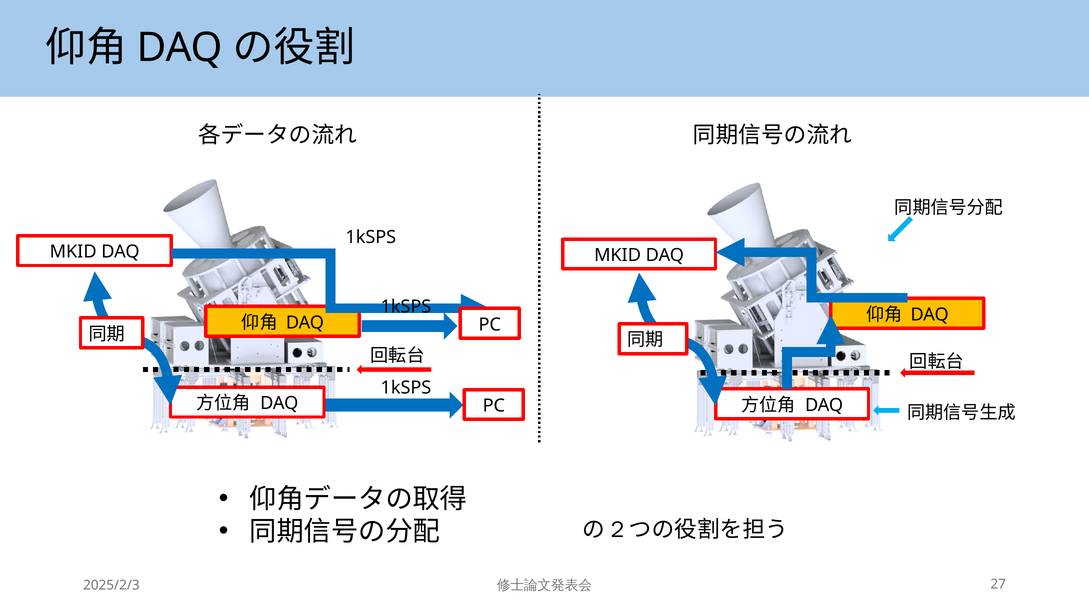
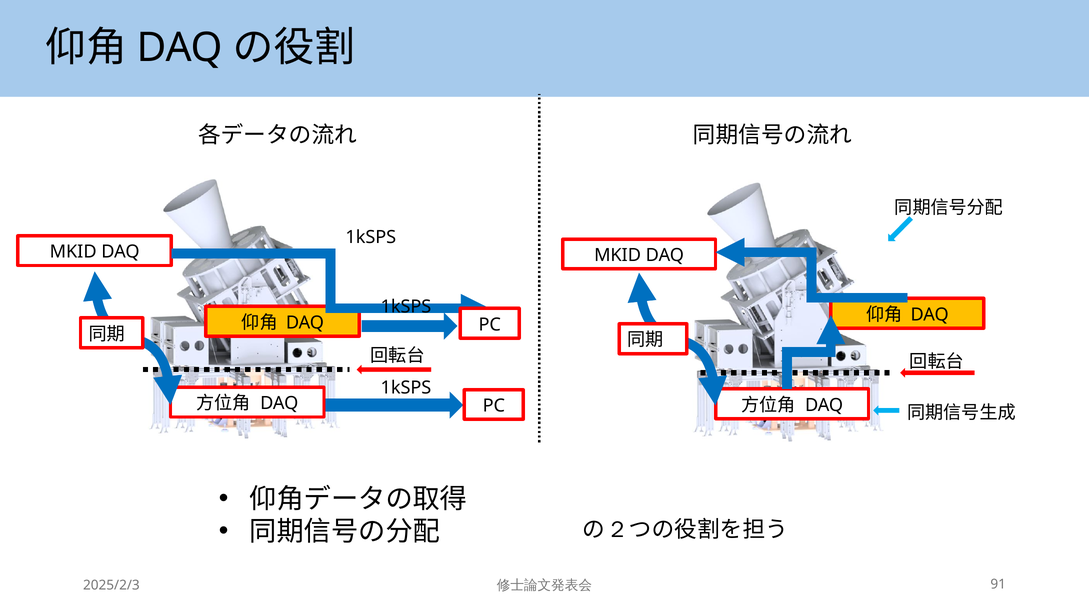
27: 27 -> 91 (998, 584)
